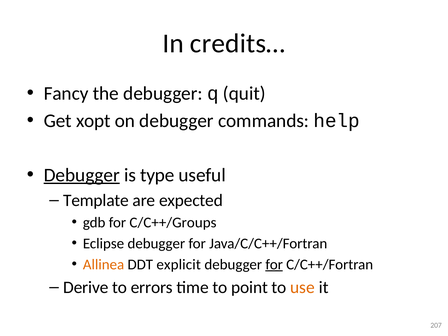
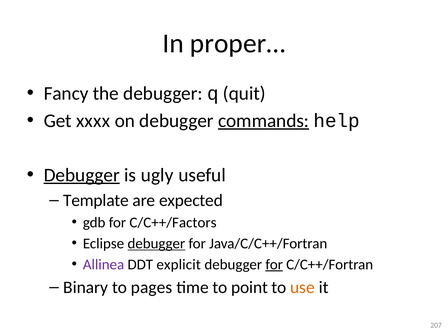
credits…: credits… -> proper… (238, 43)
xopt: xopt -> xxxx (93, 121)
commands underline: none -> present (264, 121)
type: type -> ugly (157, 175)
C/C++/Groups: C/C++/Groups -> C/C++/Factors (173, 223)
debugger underline: none -> present (156, 244)
Allinea colour: orange -> purple (104, 264)
Derive: Derive -> Binary (86, 288)
errors: errors -> pages (152, 288)
